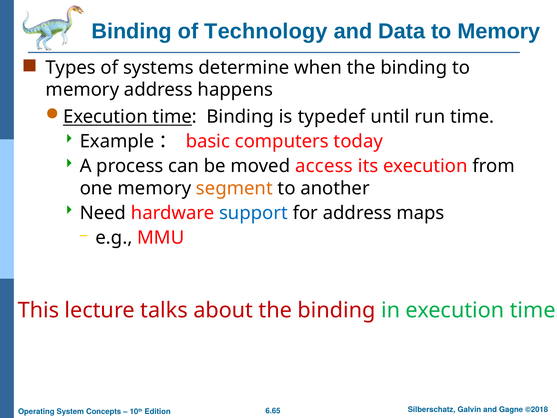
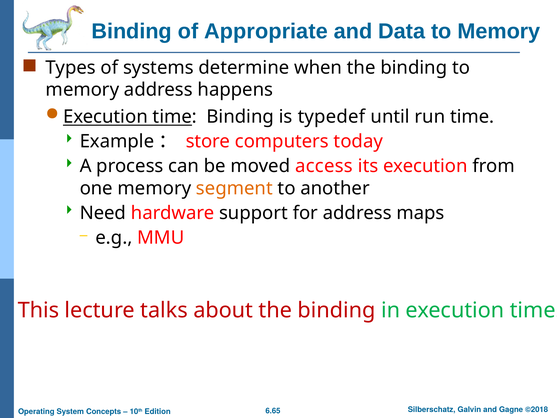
Technology: Technology -> Appropriate (266, 31)
basic: basic -> store (208, 141)
support colour: blue -> black (254, 213)
